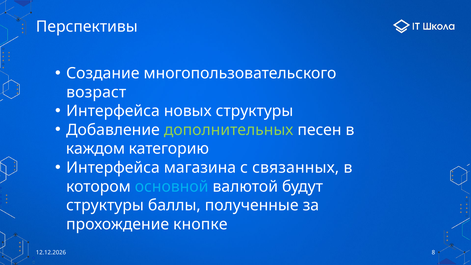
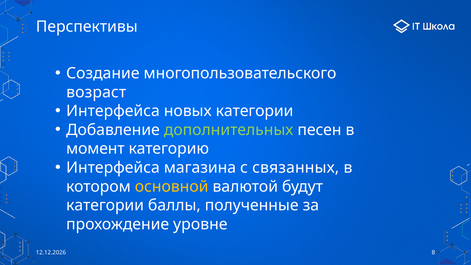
новых структуры: структуры -> категории (255, 111)
каждом: каждом -> момент (95, 149)
основной colour: light blue -> yellow (172, 186)
структуры: структуры -> категории (105, 205)
кнопке: кнопке -> уровне (200, 224)
